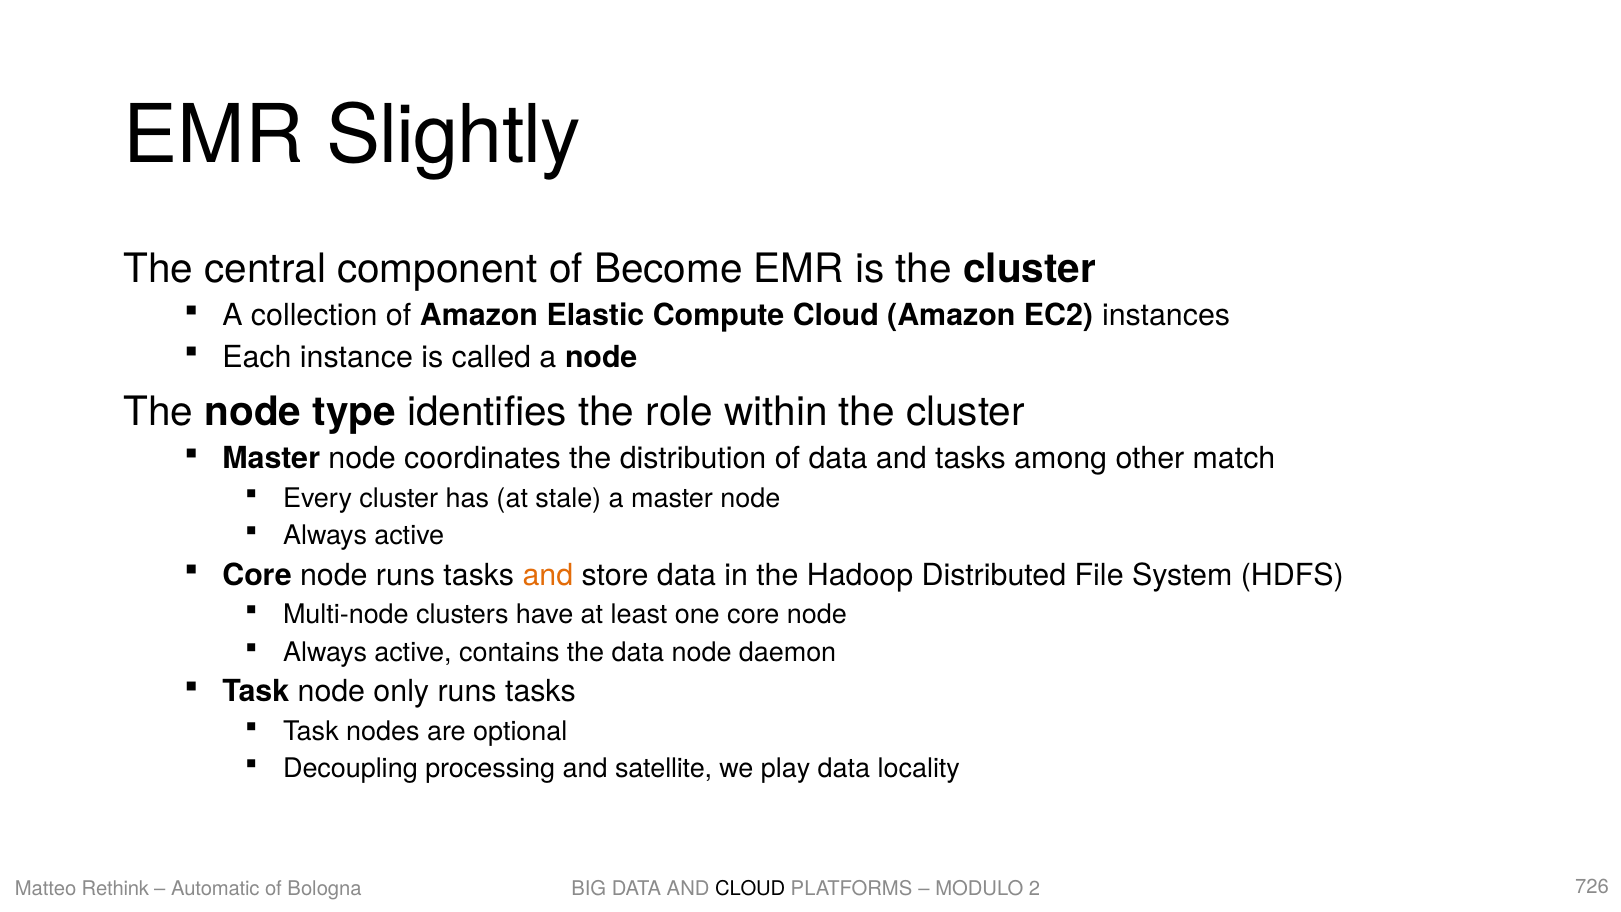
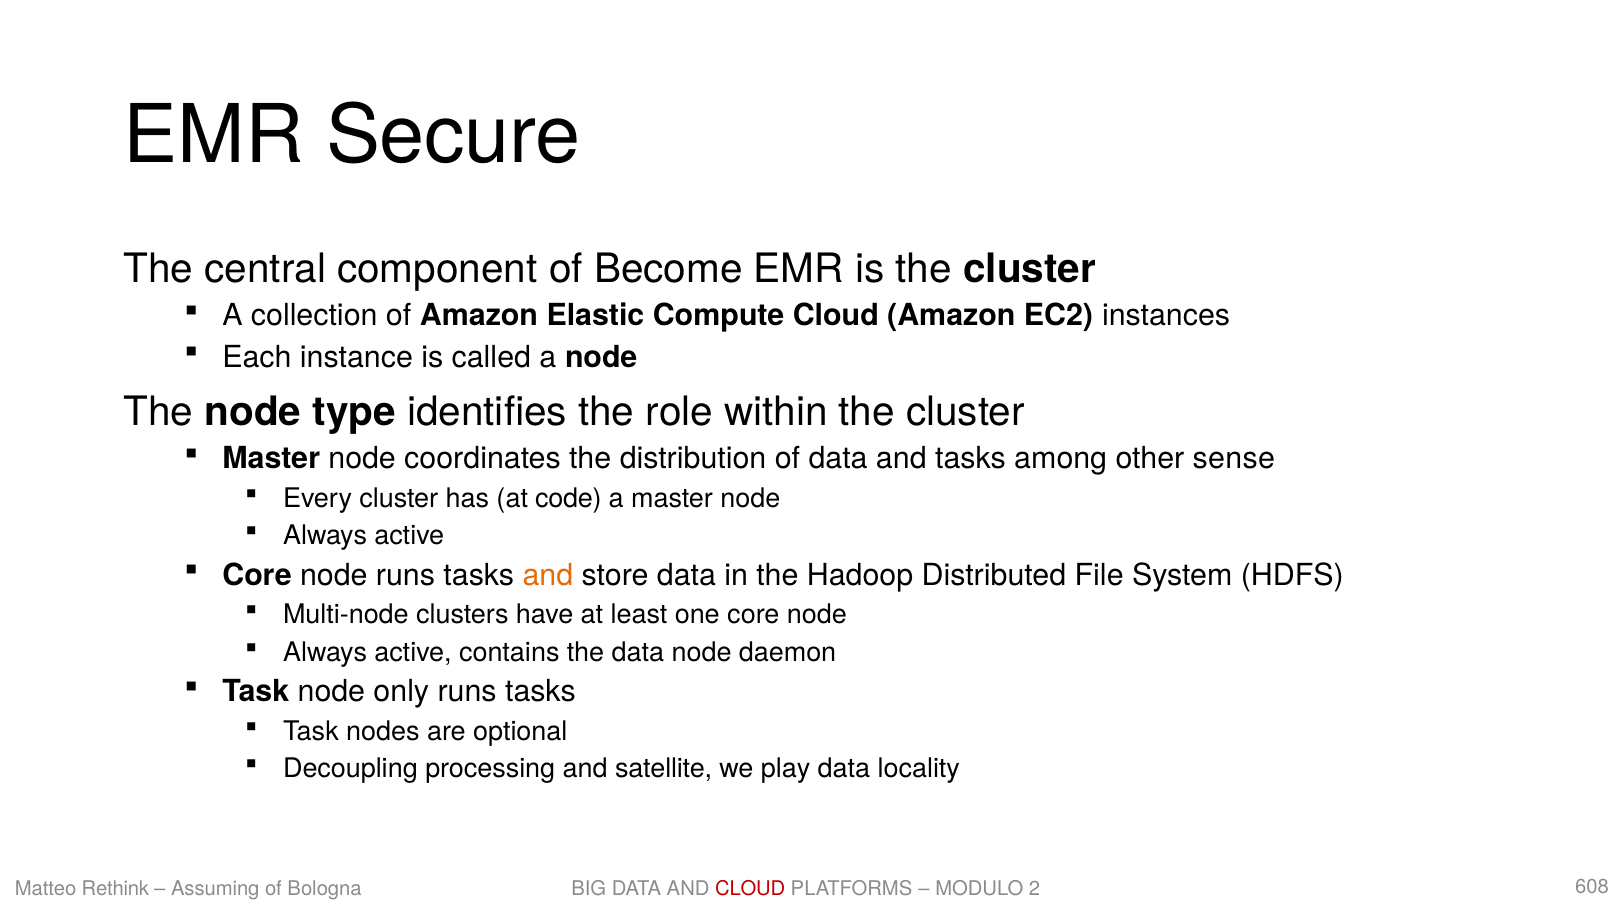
Slightly: Slightly -> Secure (454, 136)
match: match -> sense (1234, 459)
stale: stale -> code (568, 498)
Automatic: Automatic -> Assuming (215, 889)
CLOUD colour: black -> red (750, 889)
726: 726 -> 608 (1592, 887)
